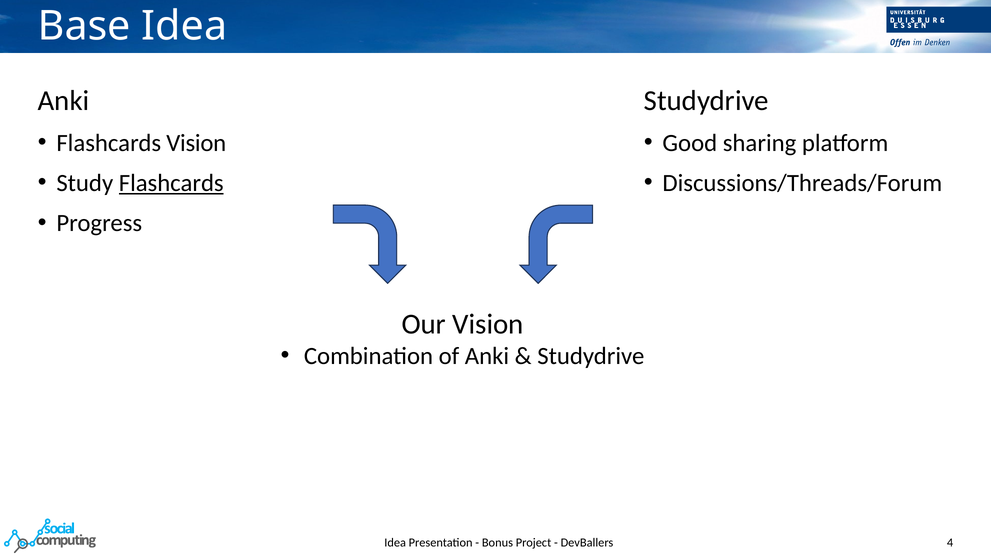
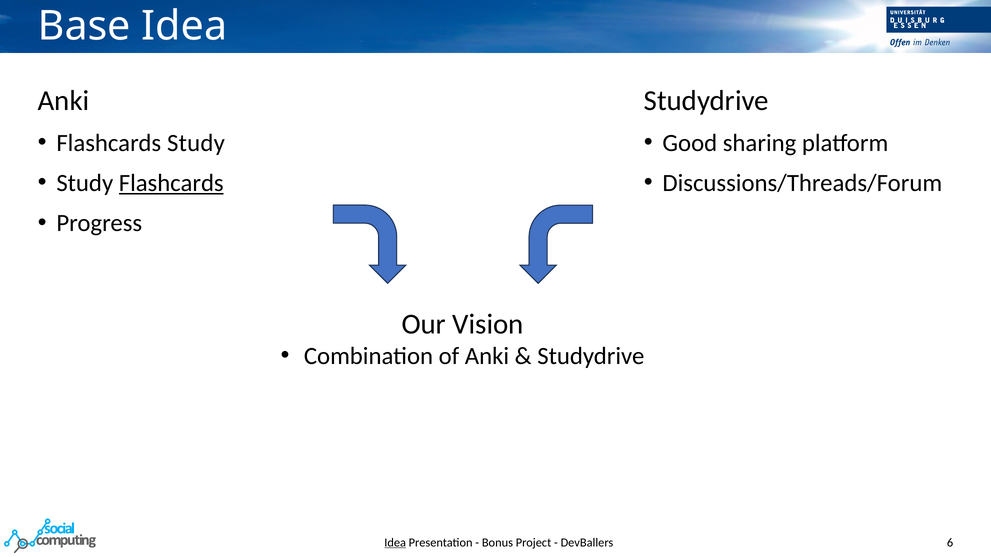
Flashcards Vision: Vision -> Study (196, 143)
Idea underline: none -> present (395, 543)
4: 4 -> 6 (950, 543)
